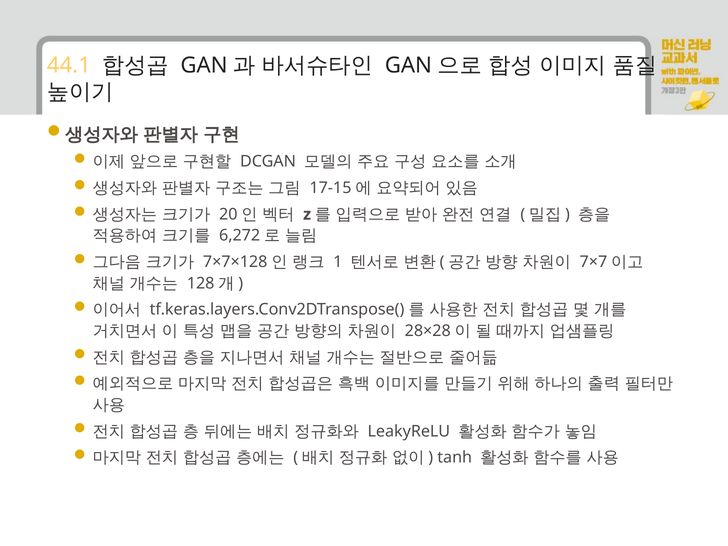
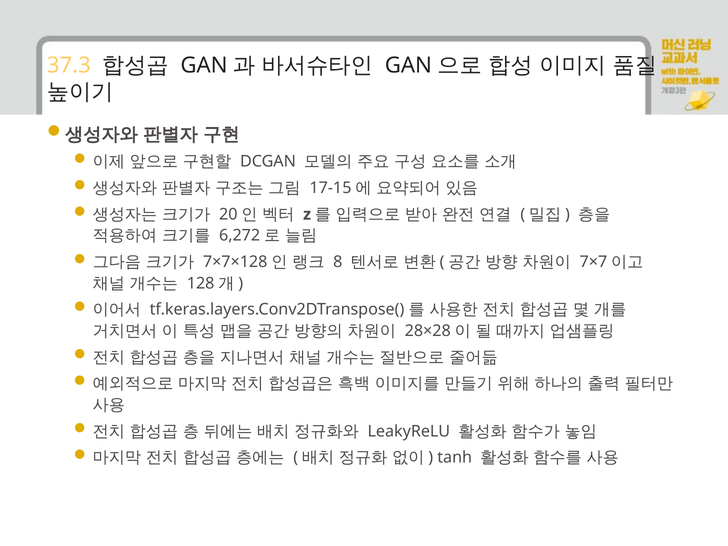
44.1: 44.1 -> 37.3 (69, 65)
1: 1 -> 8 (338, 262)
